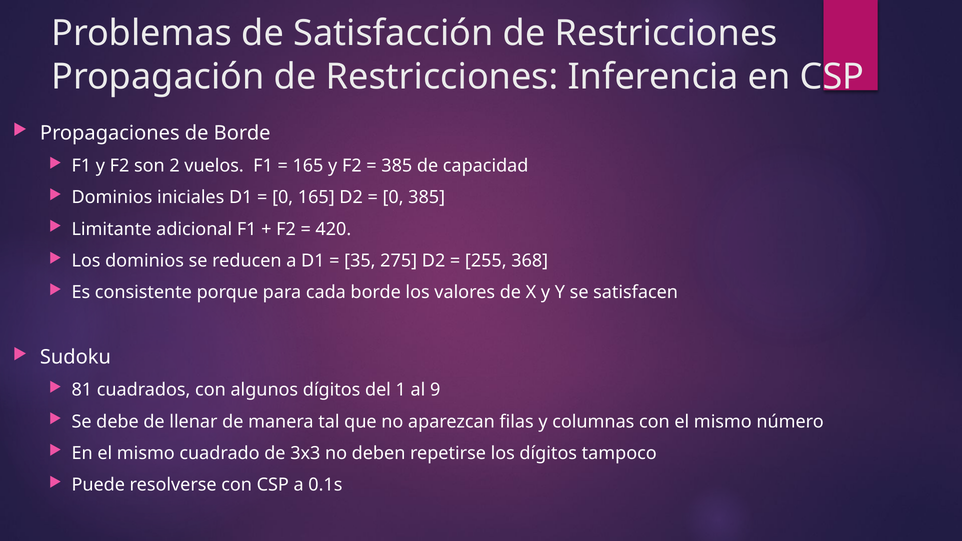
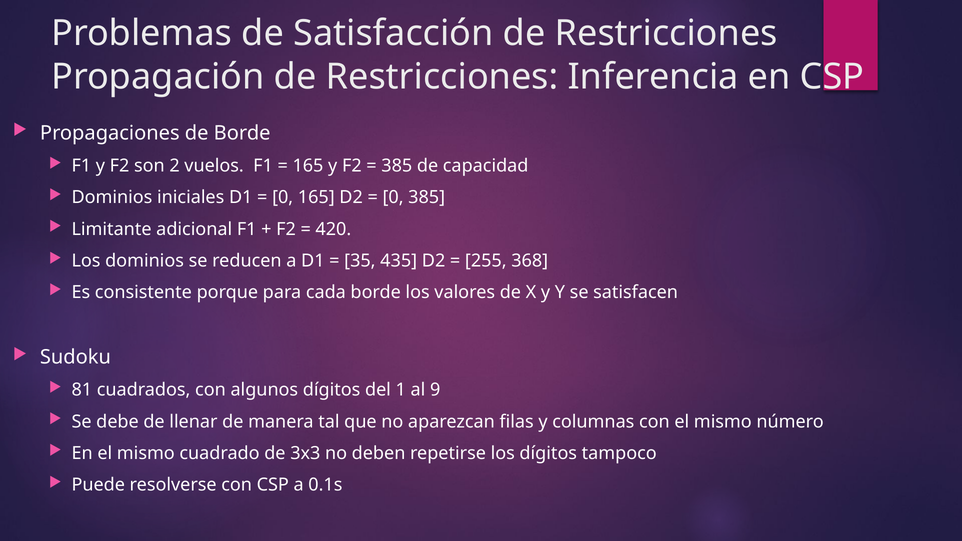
275: 275 -> 435 (399, 261)
